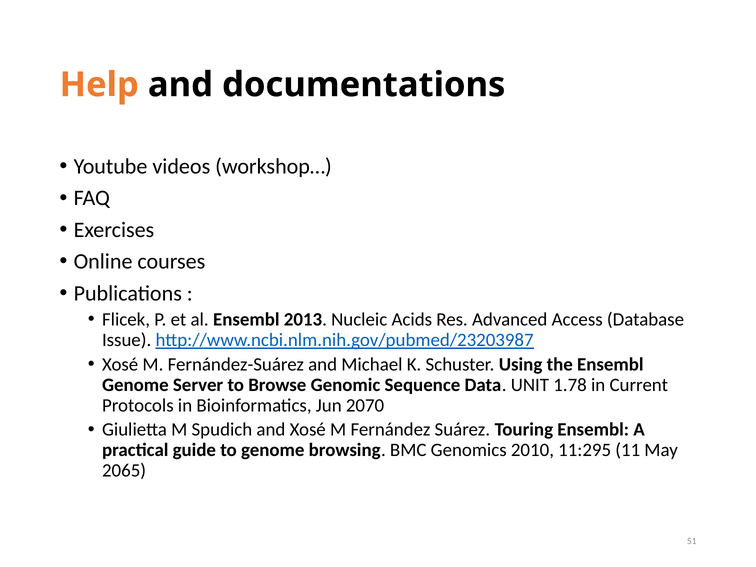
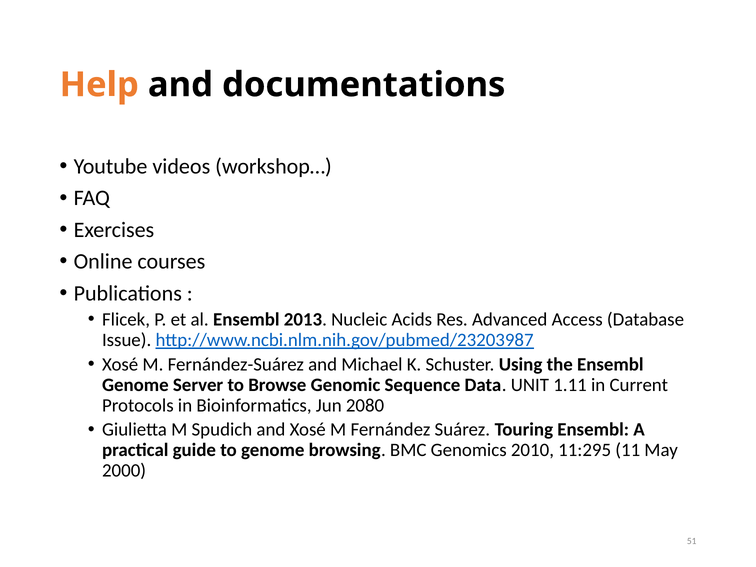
1.78: 1.78 -> 1.11 (570, 385)
2070: 2070 -> 2080 (365, 405)
2065: 2065 -> 2000 (124, 470)
